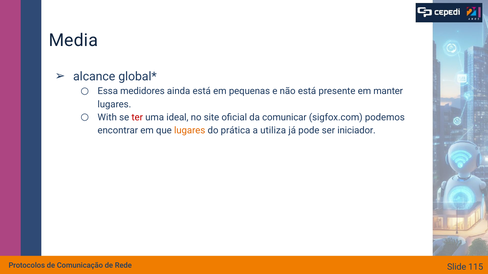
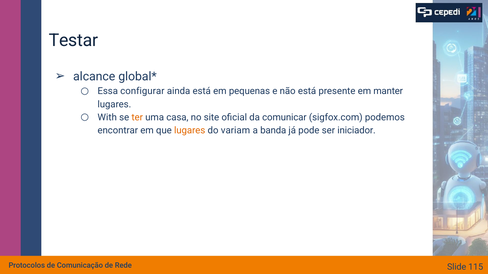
Media: Media -> Testar (74, 40)
medidores: medidores -> configurar (142, 91)
ter colour: red -> orange (137, 118)
ideal: ideal -> casa (177, 118)
prática: prática -> variam (235, 131)
utiliza: utiliza -> banda (273, 131)
